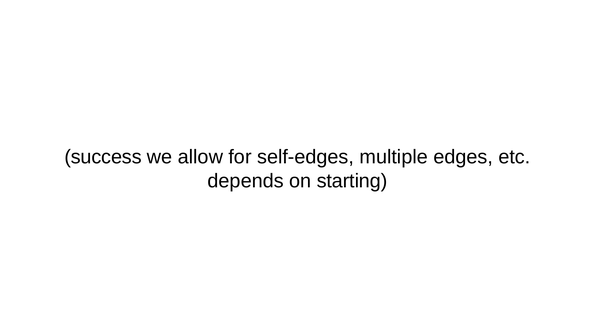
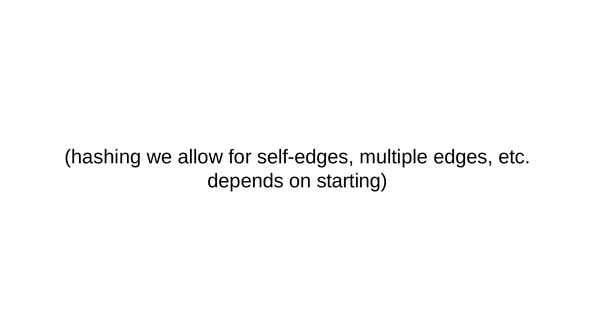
success: success -> hashing (103, 157)
